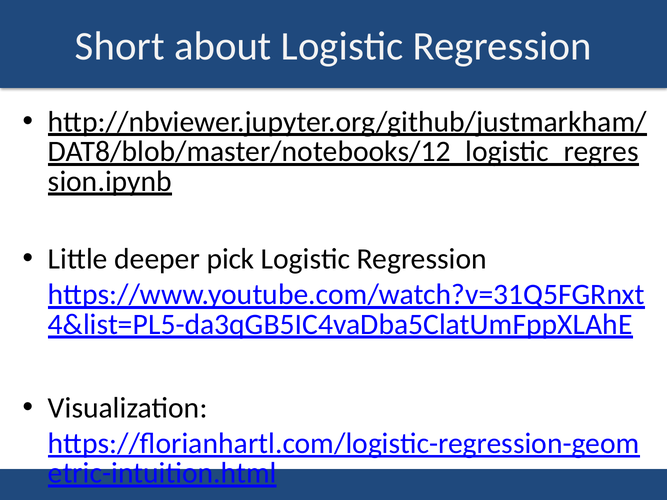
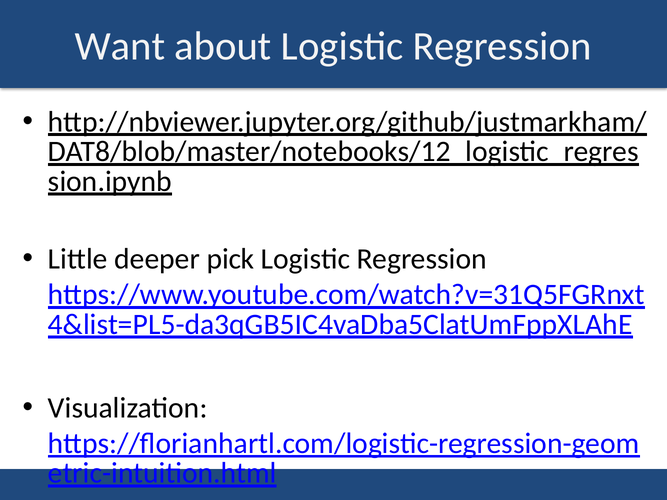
Short: Short -> Want (120, 46)
